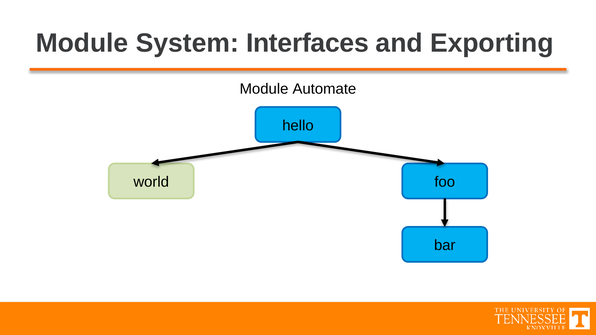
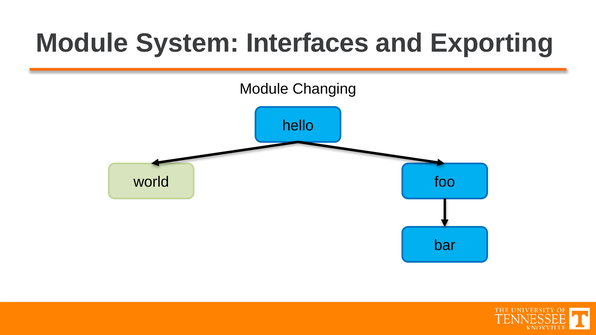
Automate: Automate -> Changing (324, 89)
